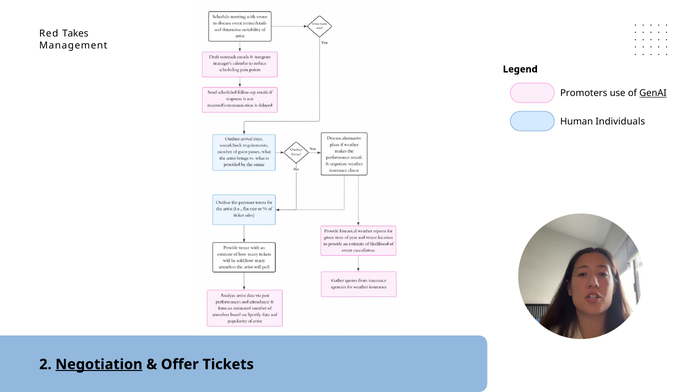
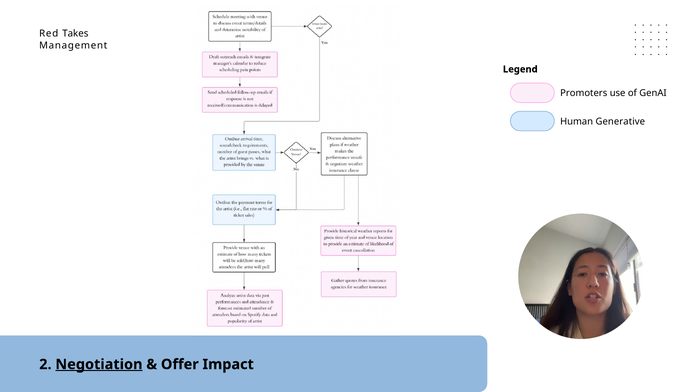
GenAI underline: present -> none (653, 93)
Individuals: Individuals -> Generative (620, 122)
Tickets: Tickets -> Impact (228, 364)
